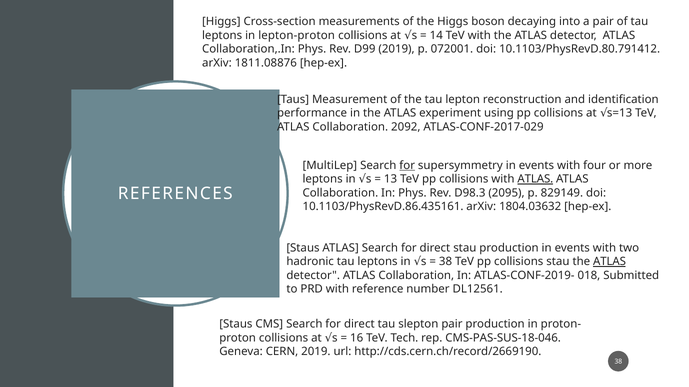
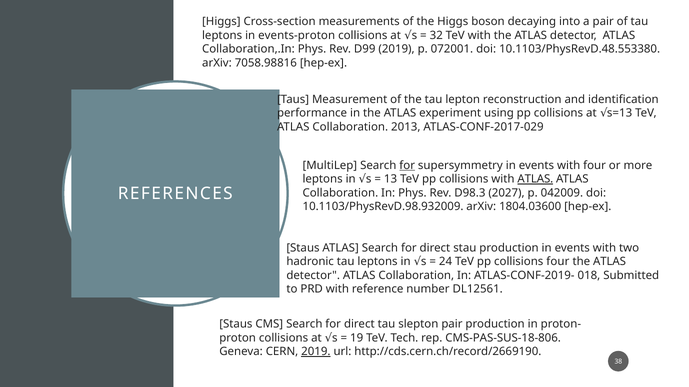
lepton-proton: lepton-proton -> events-proton (297, 35)
14: 14 -> 32 (436, 35)
10.1103/PhysRevD.80.791412: 10.1103/PhysRevD.80.791412 -> 10.1103/PhysRevD.48.553380 (580, 49)
1811.08876: 1811.08876 -> 7058.98816 (266, 63)
2092: 2092 -> 2013 (406, 127)
2095: 2095 -> 2027 (507, 193)
829149: 829149 -> 042009 (562, 193)
10.1103/PhysRevD.86.435161: 10.1103/PhysRevD.86.435161 -> 10.1103/PhysRevD.98.932009 (383, 207)
1804.03632: 1804.03632 -> 1804.03600 (530, 207)
38: 38 -> 24 (446, 262)
collisions stau: stau -> four (558, 262)
ATLAS underline: present -> none (609, 262)
16: 16 -> 19 (357, 338)
CMS-PAS-SUS-18-046: CMS-PAS-SUS-18-046 -> CMS-PAS-SUS-18-806 (503, 338)
2019 underline: none -> present (316, 352)
